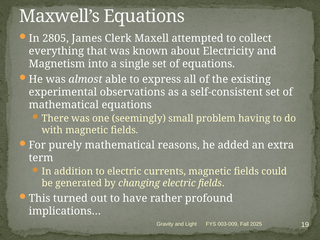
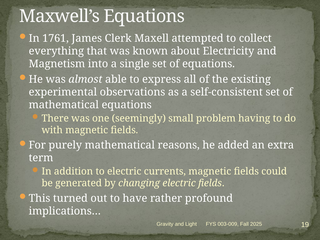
2805: 2805 -> 1761 (56, 38)
